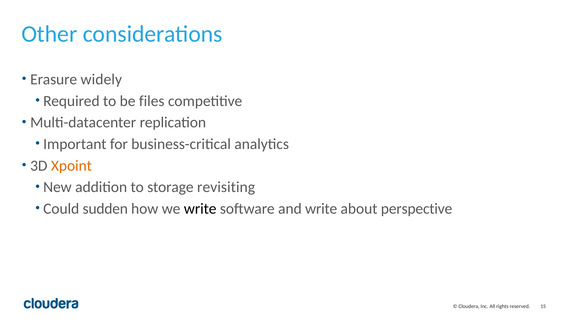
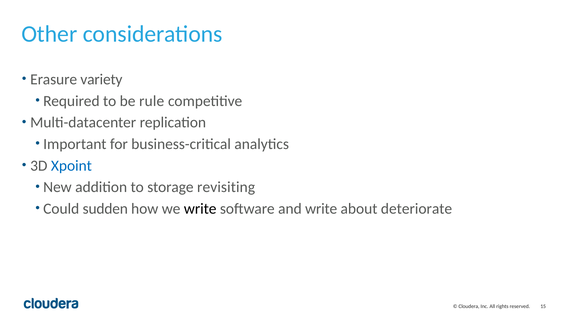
widely: widely -> variety (101, 79)
files: files -> rule (152, 101)
Xpoint colour: orange -> blue (71, 166)
perspective: perspective -> deteriorate (417, 209)
